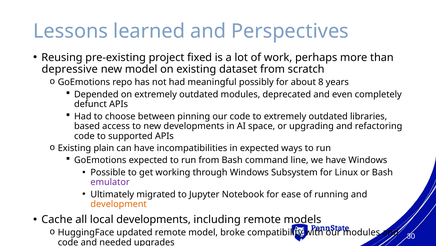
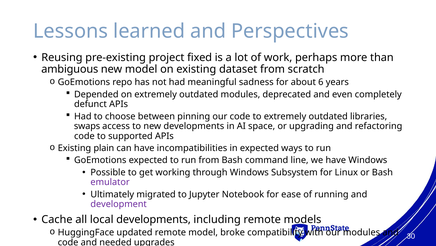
depressive: depressive -> ambiguous (70, 69)
possibly: possibly -> sadness (256, 82)
8: 8 -> 6 (321, 82)
based: based -> swaps (87, 126)
development colour: orange -> purple (119, 204)
